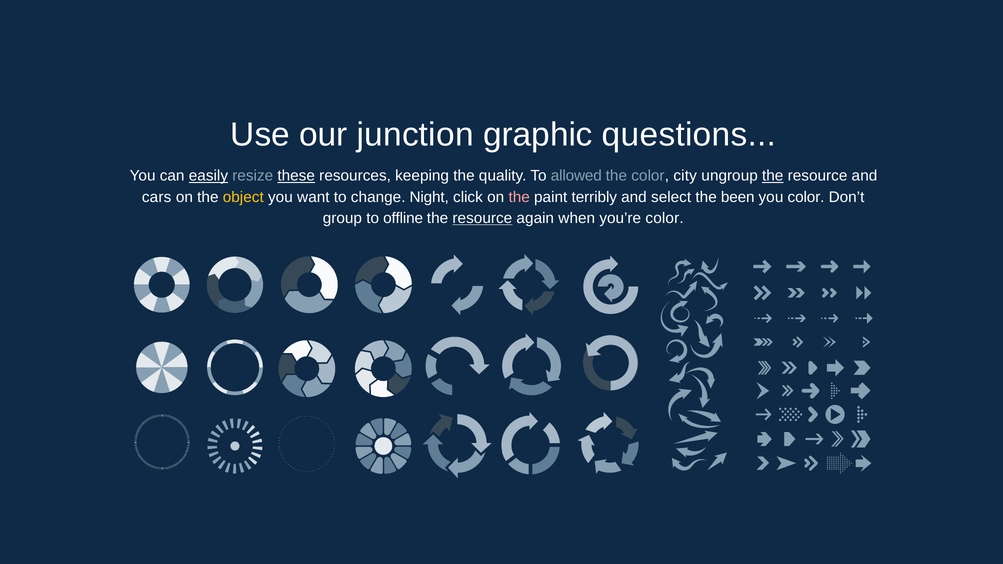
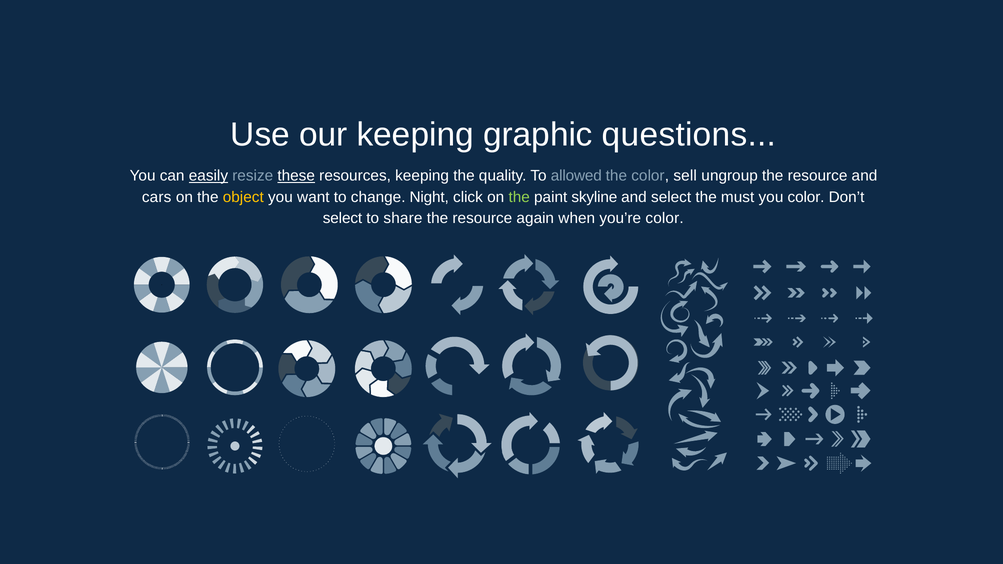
our junction: junction -> keeping (415, 135)
city: city -> sell (685, 176)
the underline: present -> none (773, 176)
the colour: pink -> light green (519, 197)
terribly: terribly -> skyline (594, 197)
been: been -> must (738, 197)
group: group -> select (342, 218)
offline: offline -> share (403, 218)
resource underline: present -> none (482, 218)
